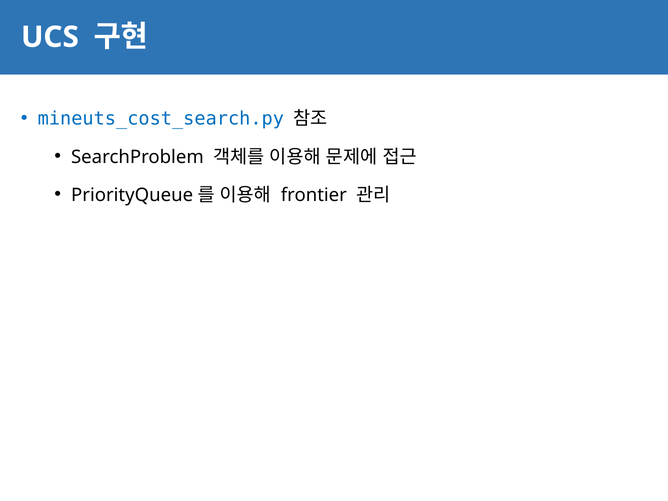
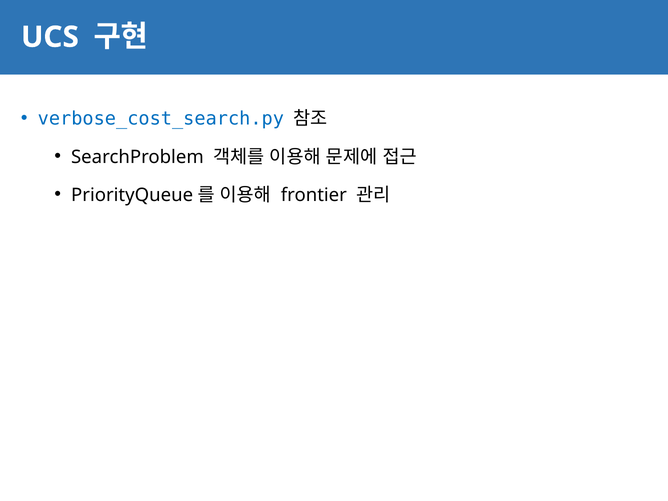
mineuts_cost_search.py: mineuts_cost_search.py -> verbose_cost_search.py (161, 119)
